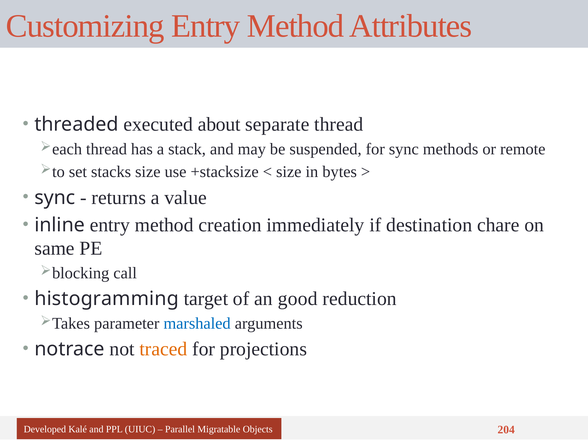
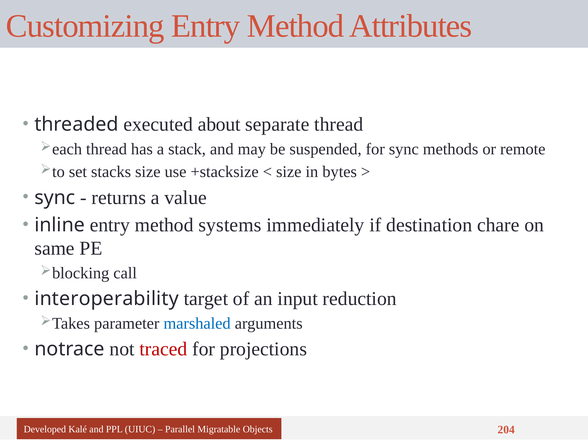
creation: creation -> systems (230, 225)
histogramming: histogramming -> interoperability (107, 299)
good: good -> input (298, 299)
traced colour: orange -> red (163, 349)
